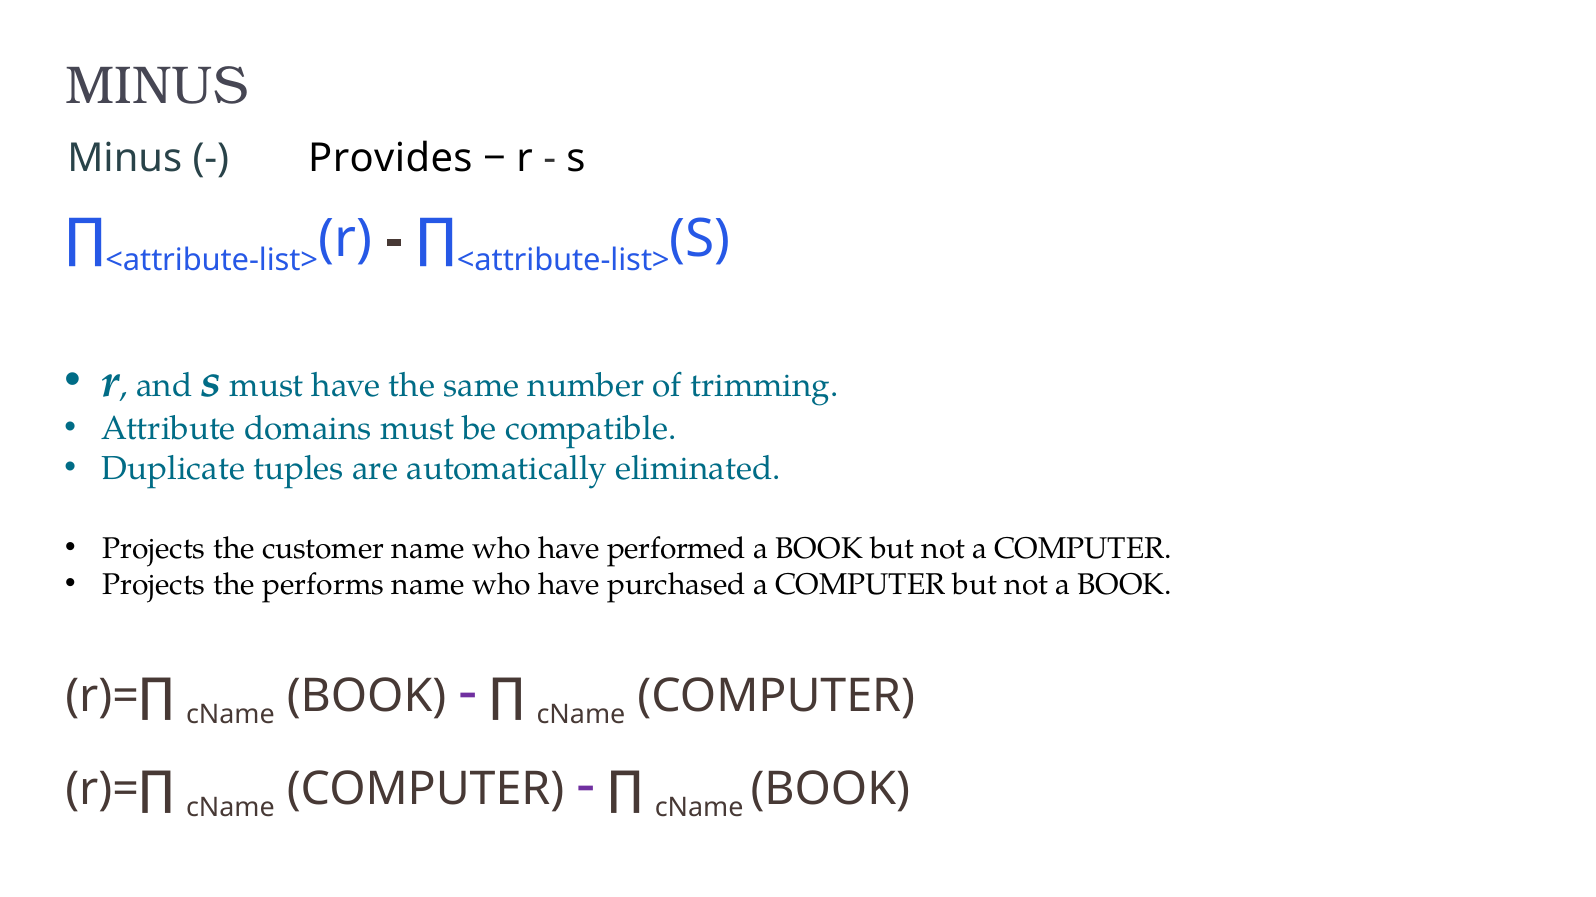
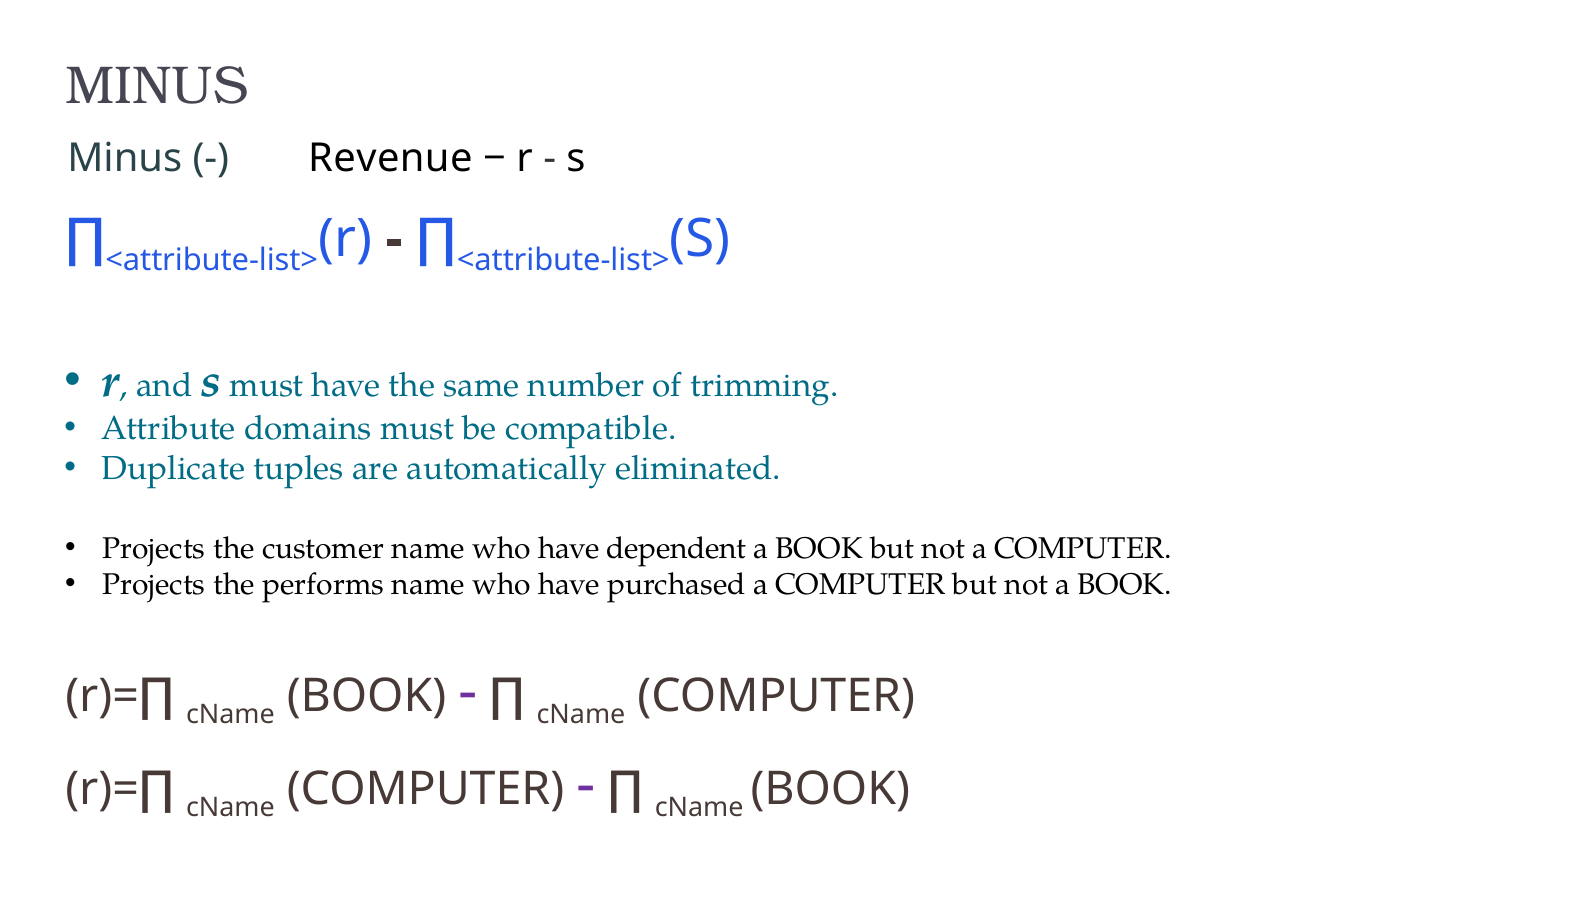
Provides: Provides -> Revenue (390, 159)
performed: performed -> dependent (677, 549)
